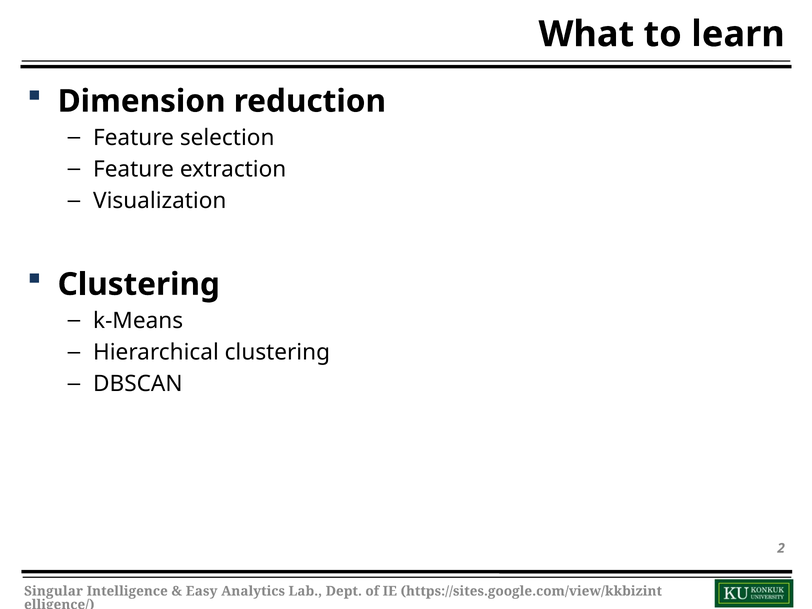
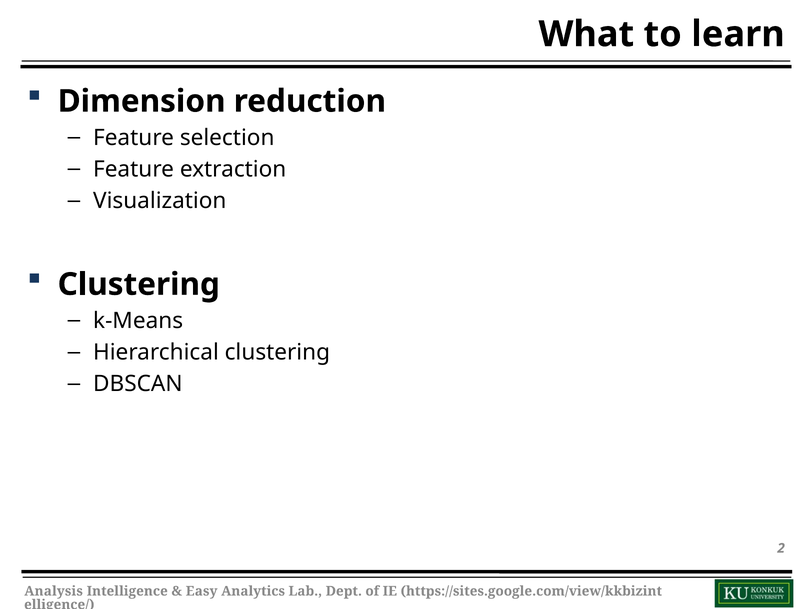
Singular: Singular -> Analysis (54, 591)
